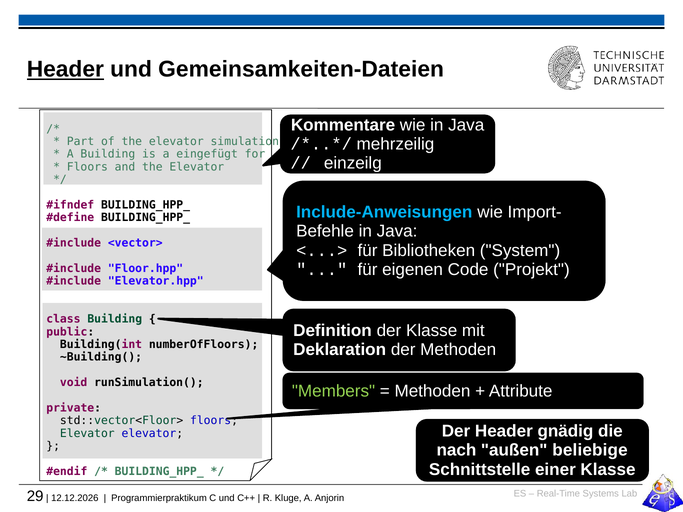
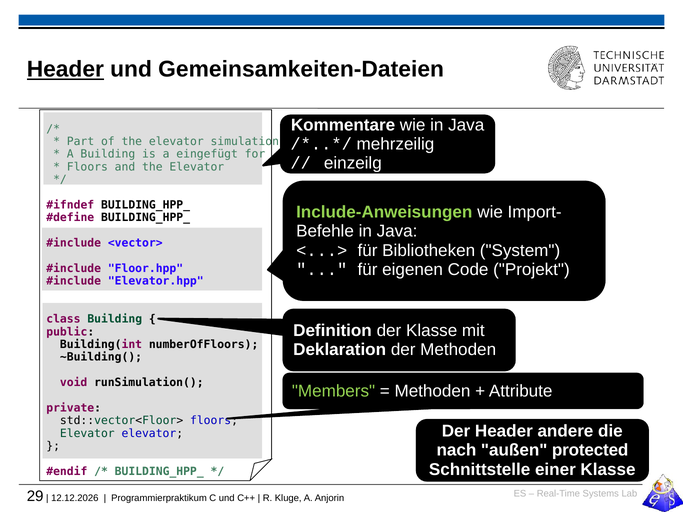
Include-Anweisungen colour: light blue -> light green (384, 212)
gnädig: gnädig -> andere (565, 432)
beliebige: beliebige -> protected (590, 451)
